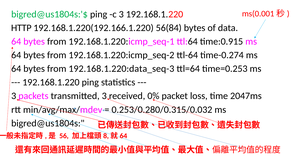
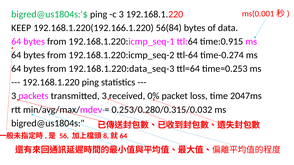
HTTP: HTTP -> KEEP (21, 28)
